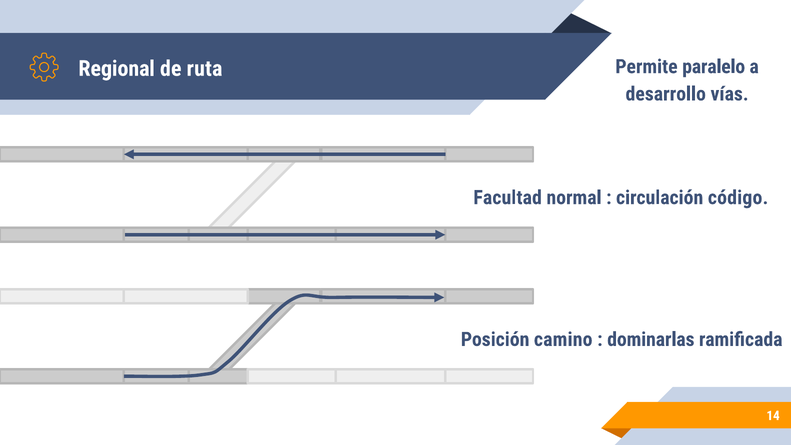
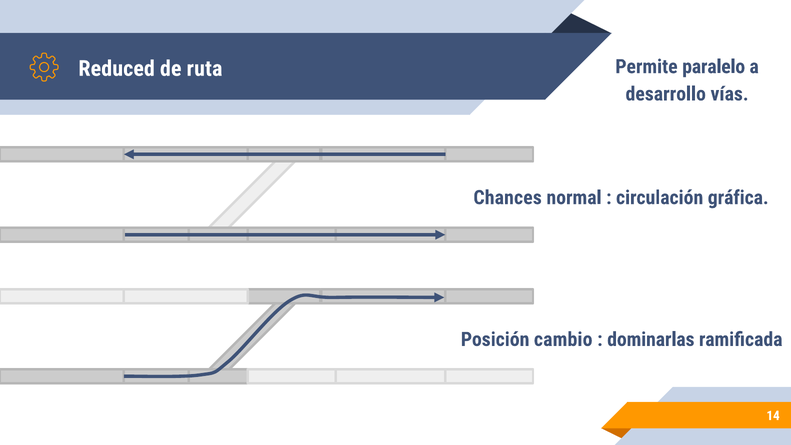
Regional: Regional -> Reduced (117, 69)
Facultad: Facultad -> Chances (508, 198)
código: código -> gráfica (738, 198)
camino: camino -> cambio (563, 339)
